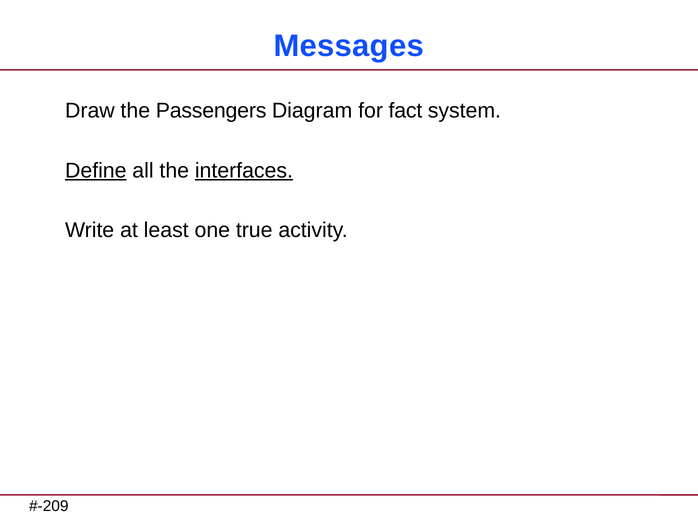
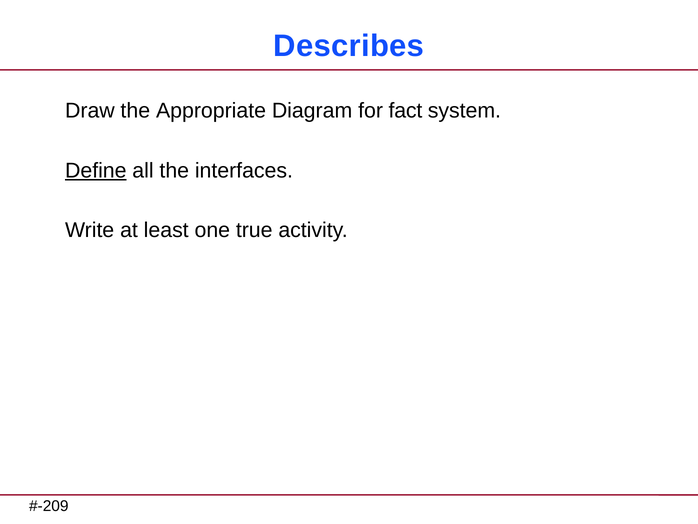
Messages: Messages -> Describes (349, 46)
Passengers: Passengers -> Appropriate (211, 111)
interfaces underline: present -> none (244, 170)
